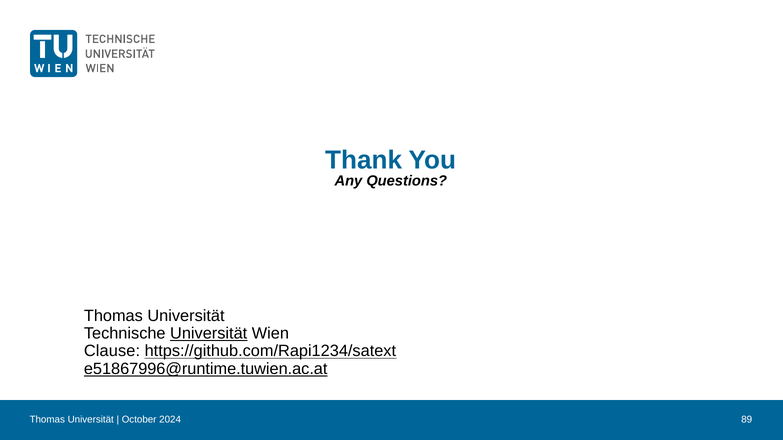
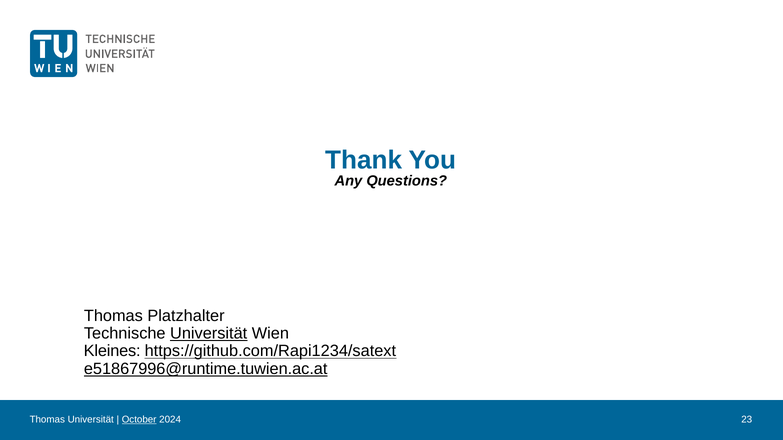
Universität: Universität -> Platzhalter (186, 316)
Clause: Clause -> Kleines (112, 351)
October underline: none -> present (139, 420)
89: 89 -> 23 (747, 420)
